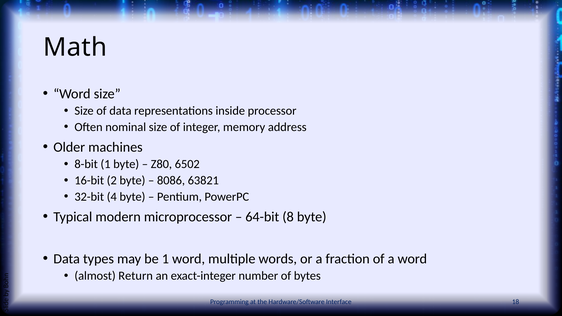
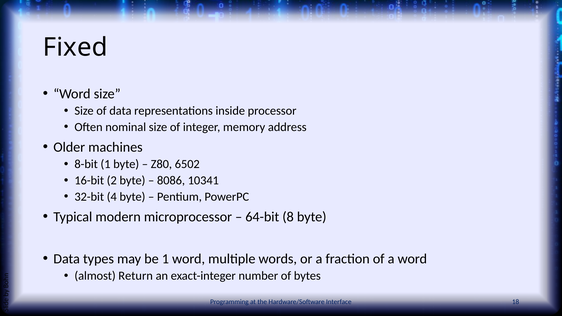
Math: Math -> Fixed (75, 47)
63821: 63821 -> 10341 (203, 181)
